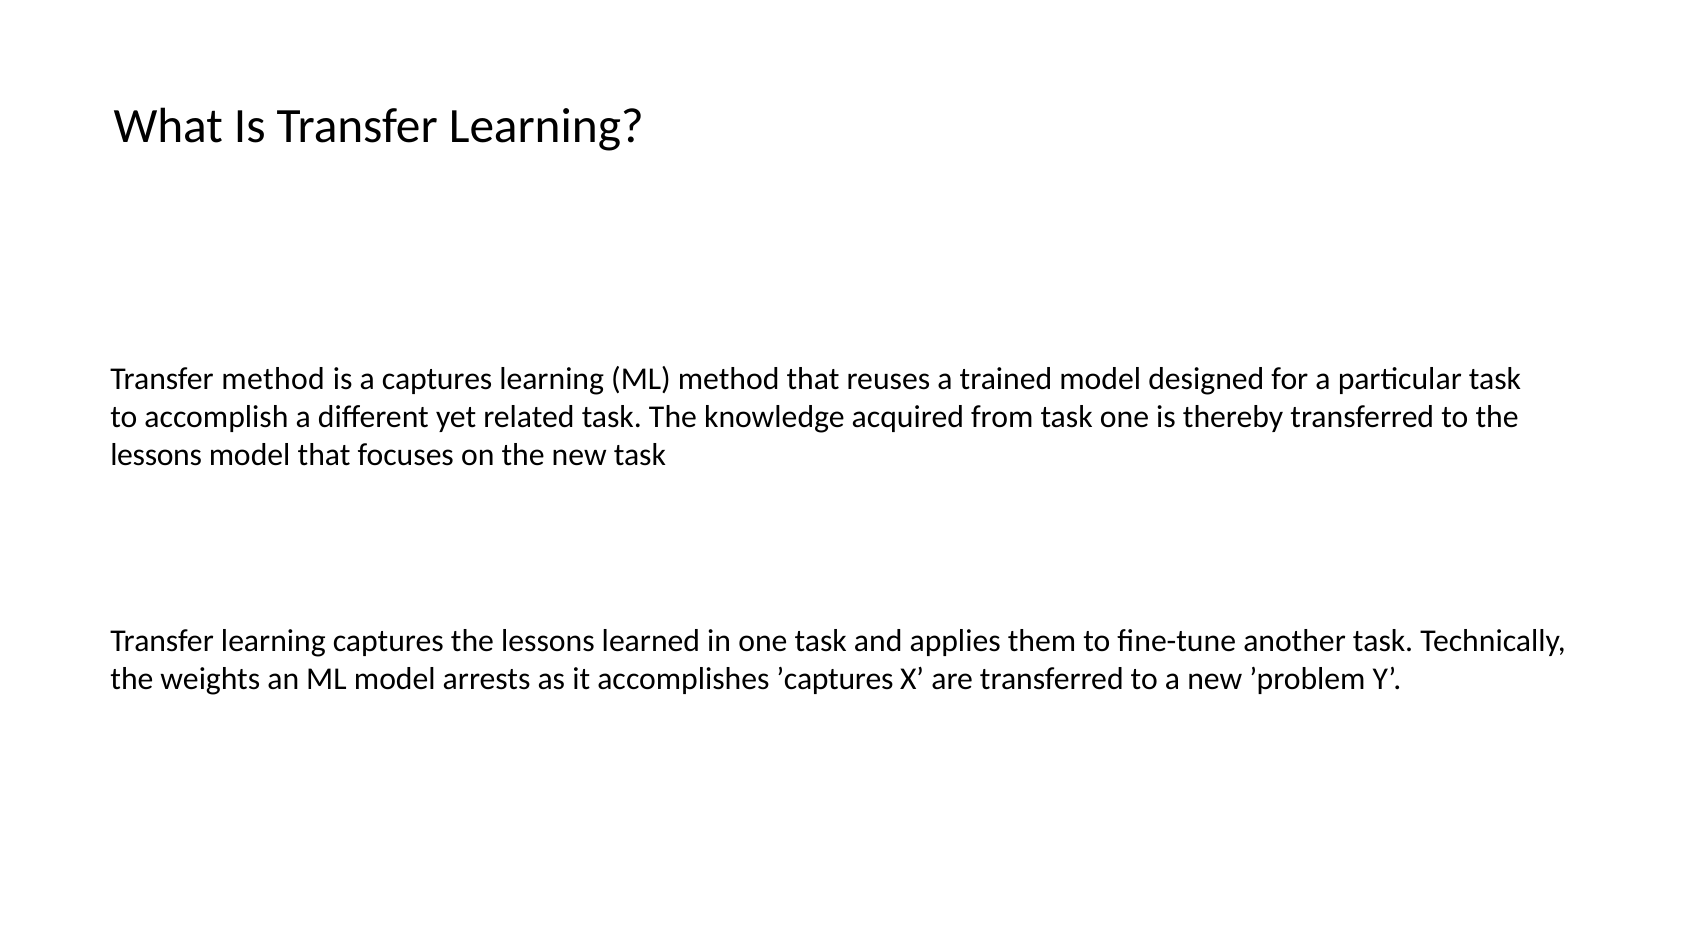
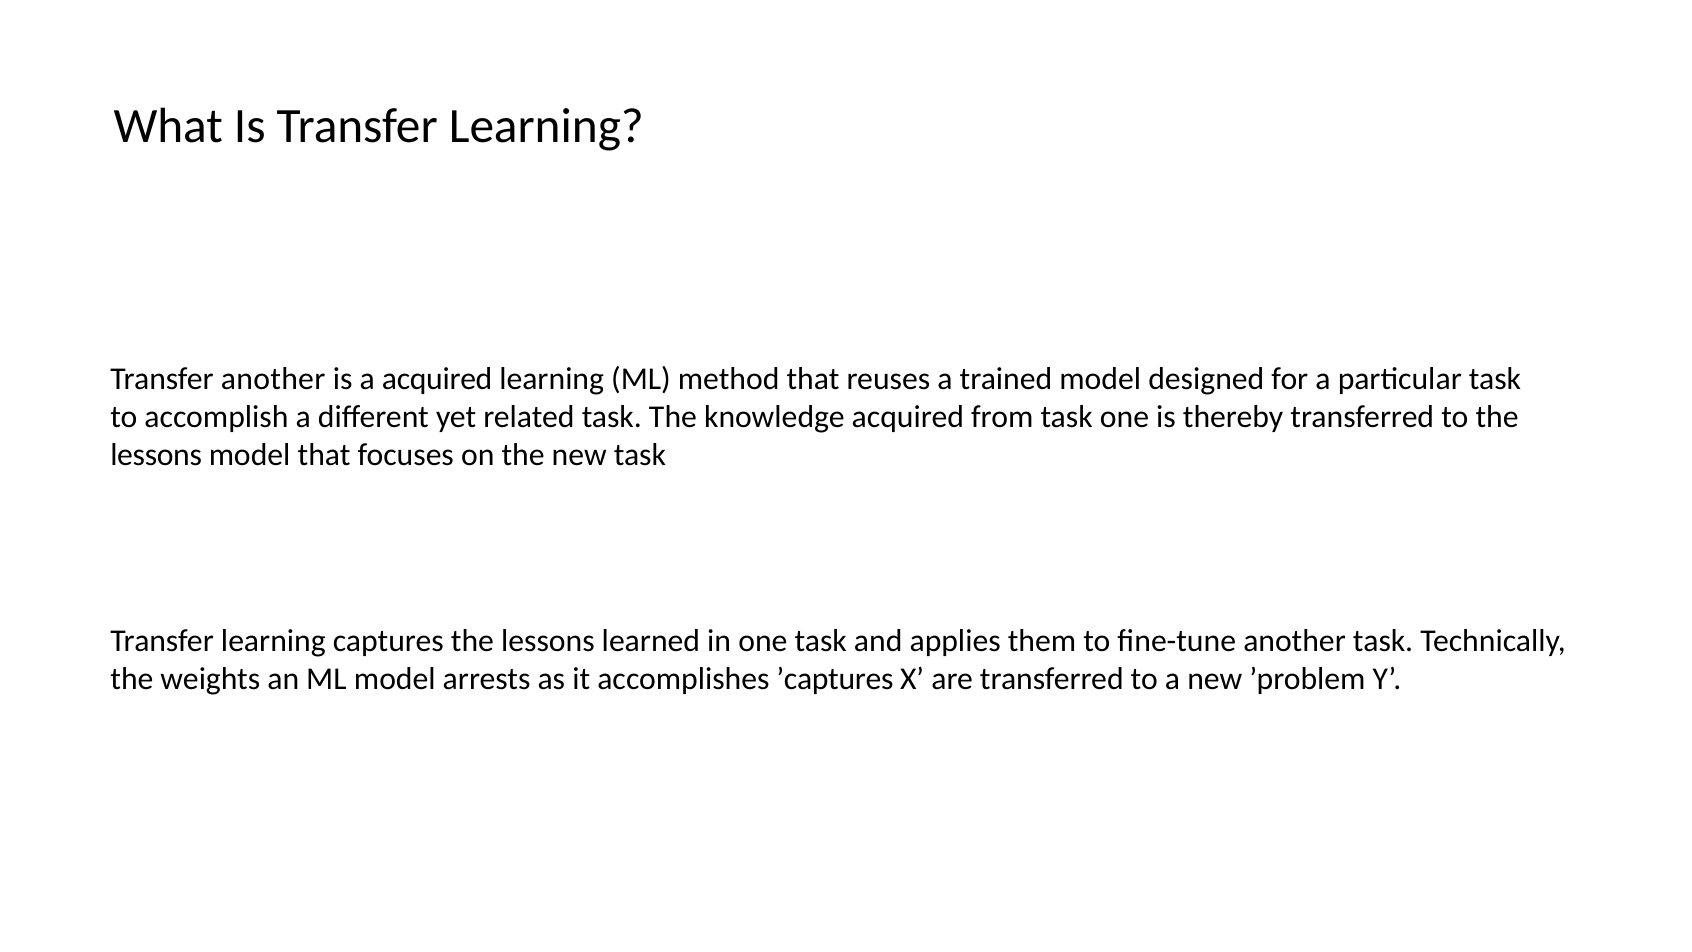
Transfer method: method -> another (273, 379)
a captures: captures -> acquired (437, 379)
